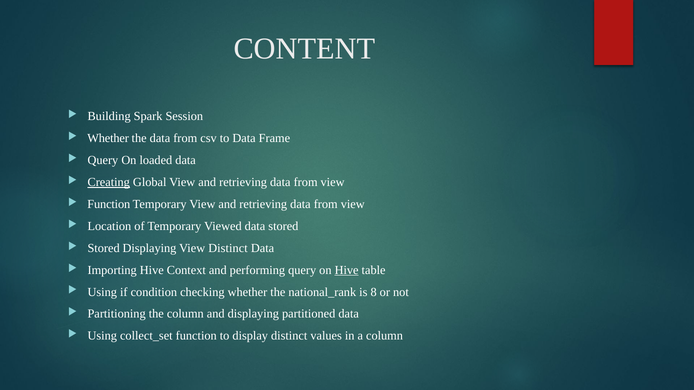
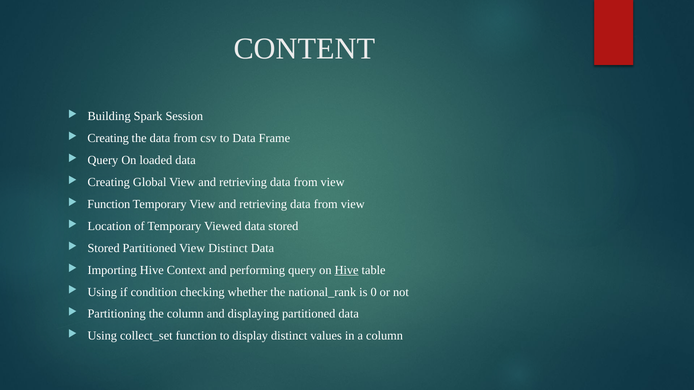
Whether: Whether -> Creating (108, 138)
Creating underline: present -> none (109, 182)
Stored Displaying: Displaying -> Partitioned (149, 248)
8: 8 -> 0 (374, 292)
